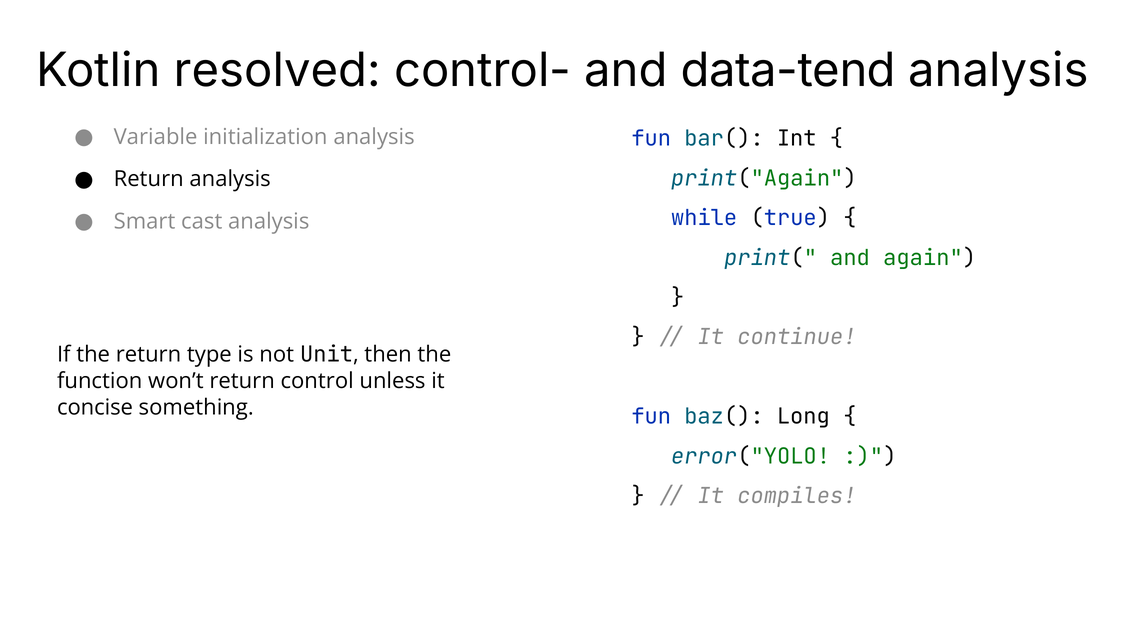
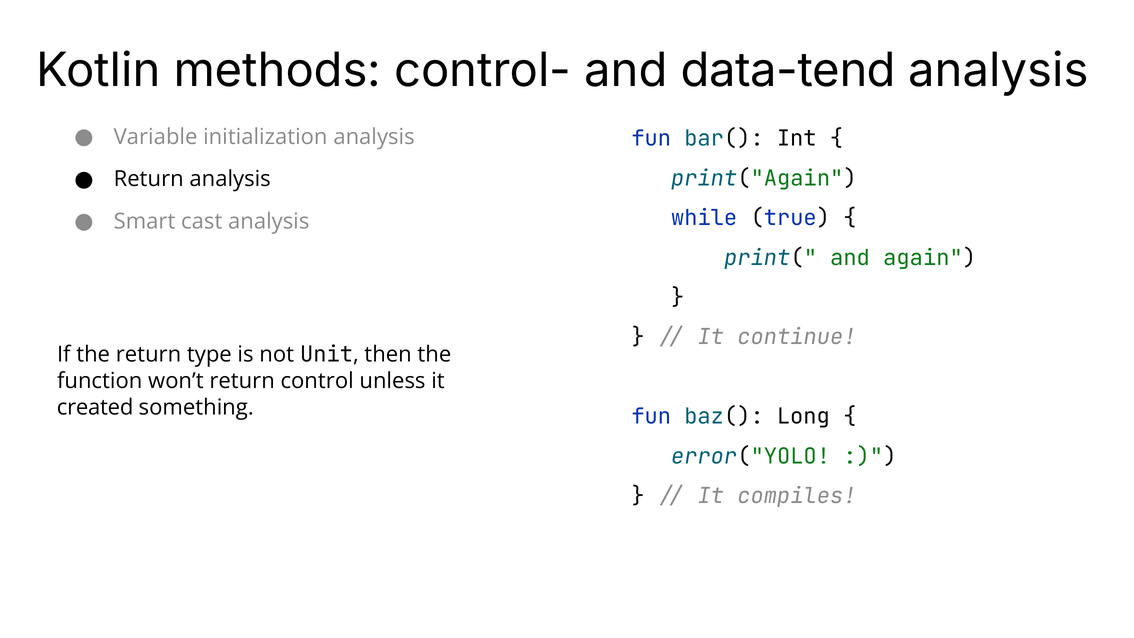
resolved: resolved -> methods (277, 71)
concise: concise -> created (95, 407)
